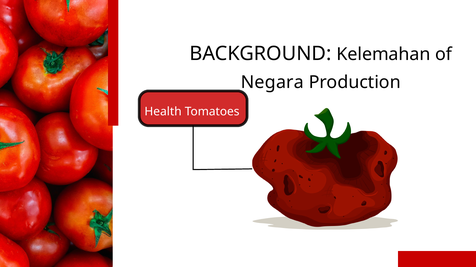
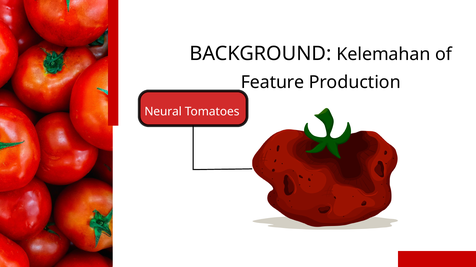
Negara: Negara -> Feature (273, 83)
Health: Health -> Neural (163, 112)
